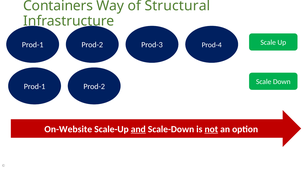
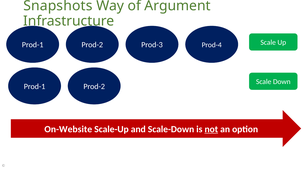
Containers: Containers -> Snapshots (58, 6)
Structural: Structural -> Argument (178, 6)
and underline: present -> none (138, 129)
